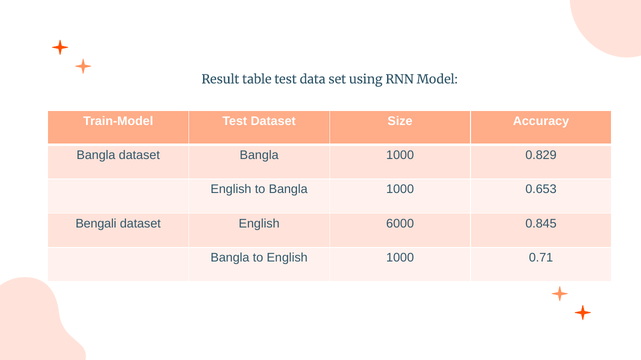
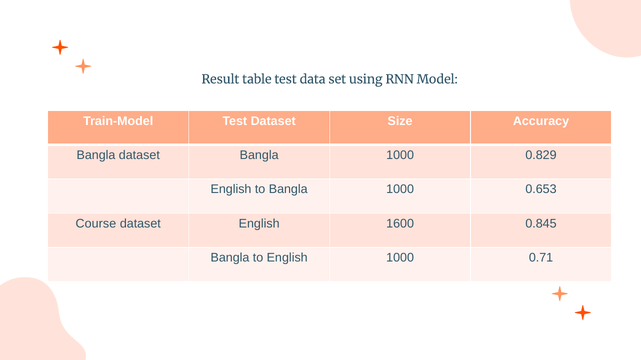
Bengali: Bengali -> Course (96, 224)
6000: 6000 -> 1600 (400, 224)
